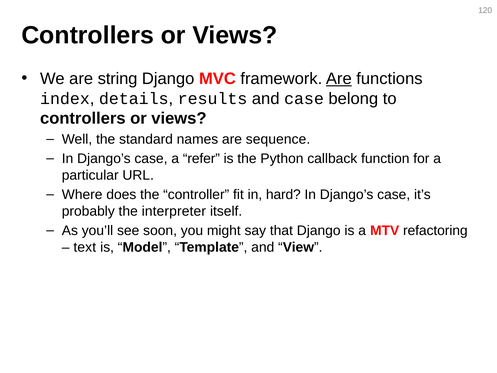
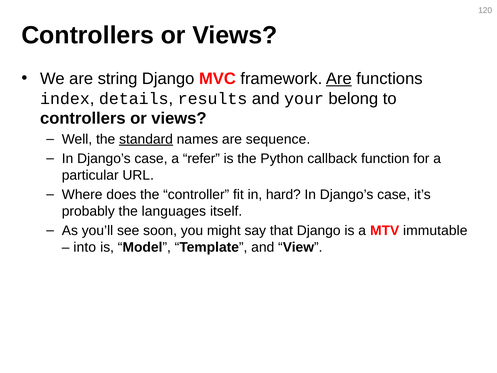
and case: case -> your (304, 99)
standard underline: none -> present (146, 139)
interpreter: interpreter -> languages (174, 211)
refactoring: refactoring -> immutable (435, 230)
text: text -> into (85, 247)
